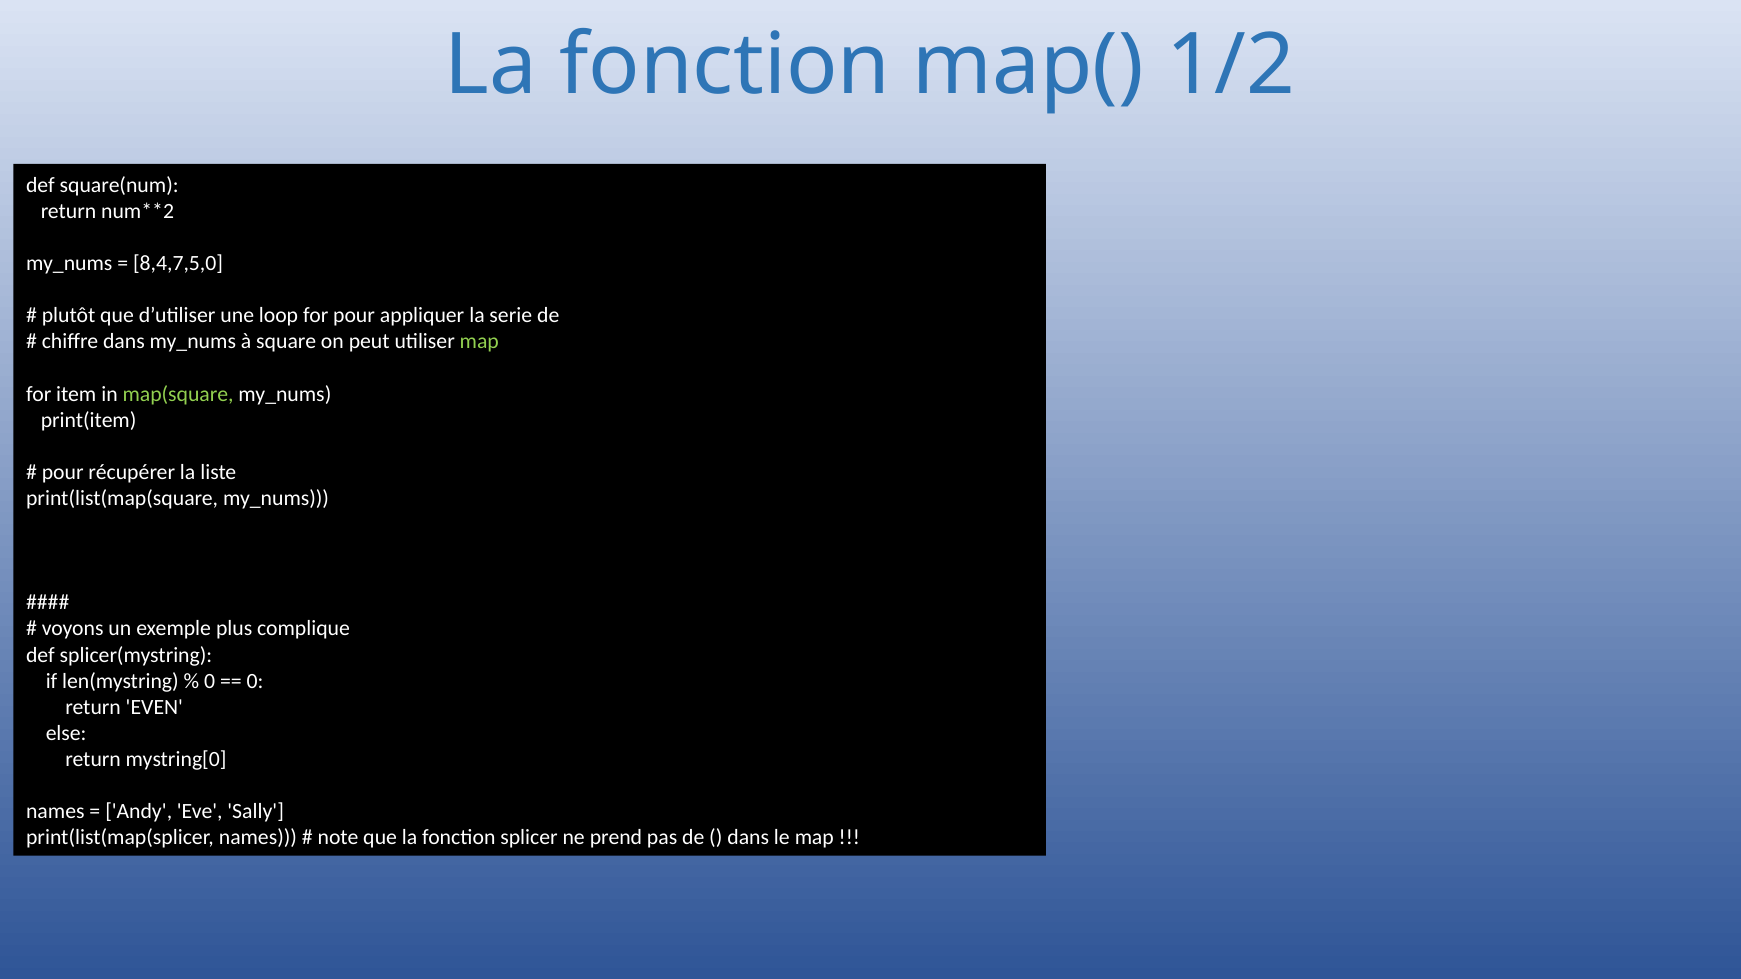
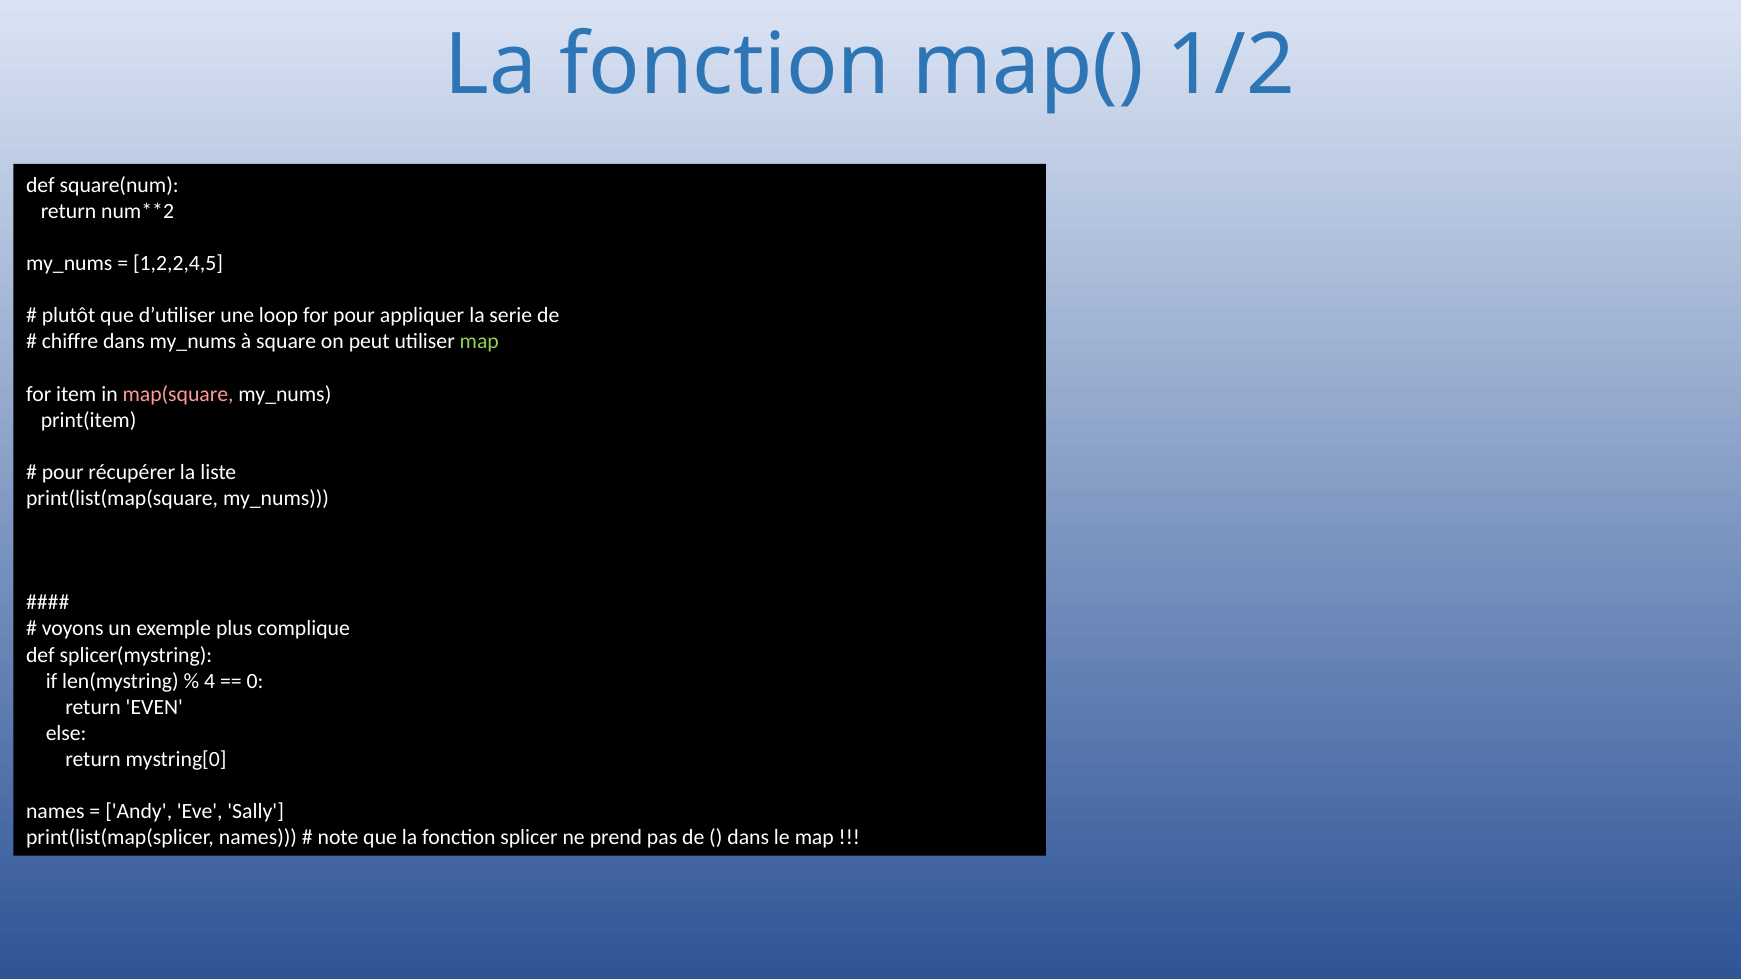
8,4,7,5,0: 8,4,7,5,0 -> 1,2,2,4,5 (178, 263)
map(square colour: light green -> pink (178, 394)
0: 0 -> 4 (210, 681)
